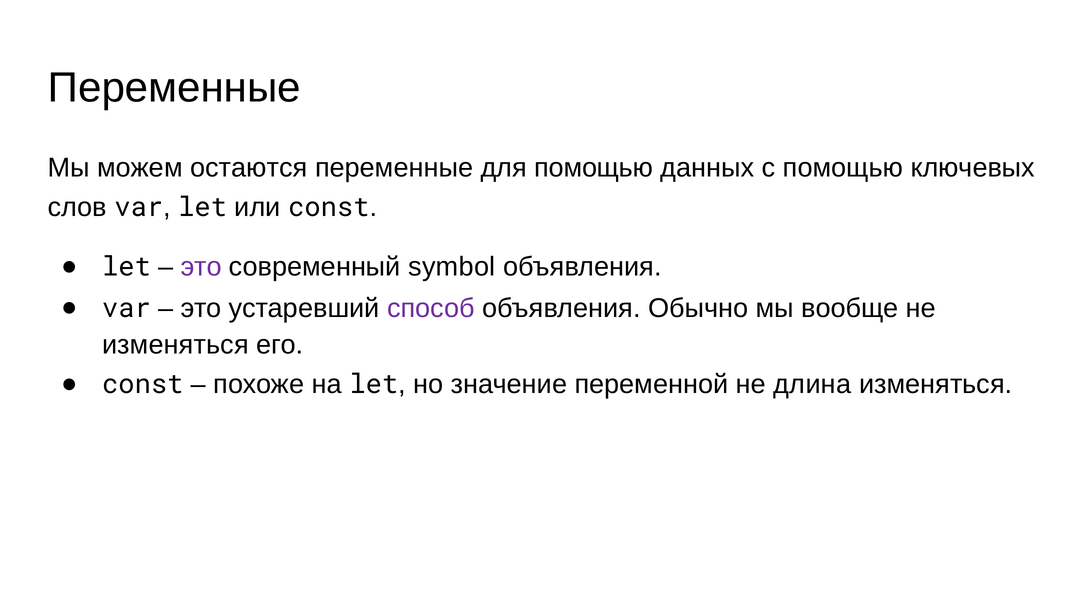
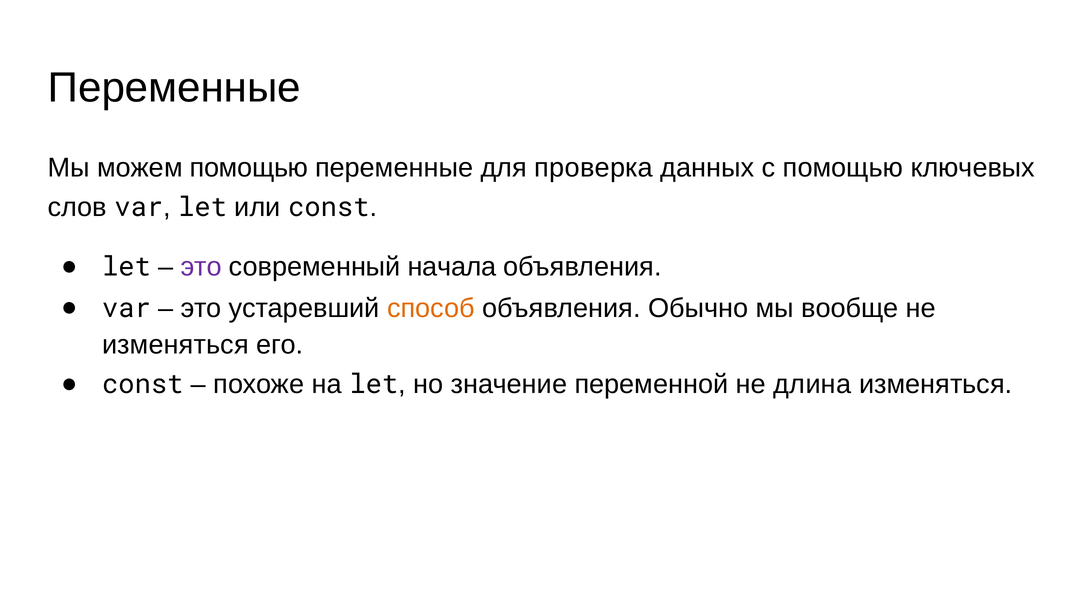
можем остаются: остаются -> помощью (249, 168)
для помощью: помощью -> проверка (594, 168)
symbol: symbol -> начала (452, 267)
способ colour: purple -> orange (431, 308)
